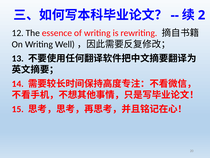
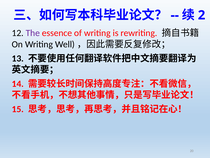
The colour: black -> purple (33, 33)
